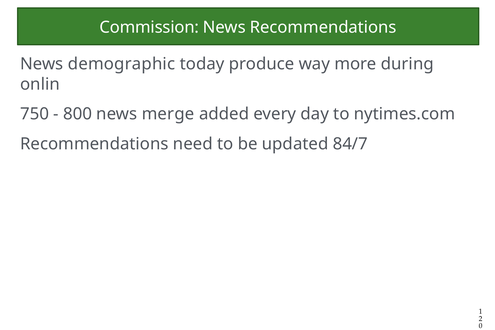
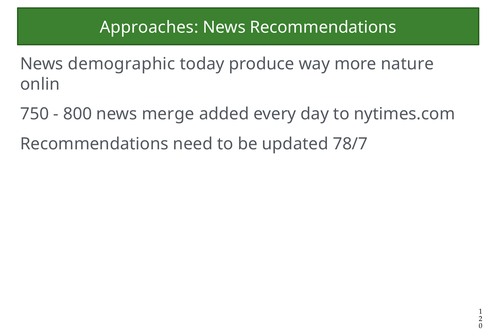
Commission: Commission -> Approaches (149, 27)
during: during -> nature (407, 64)
84/7: 84/7 -> 78/7 (350, 144)
